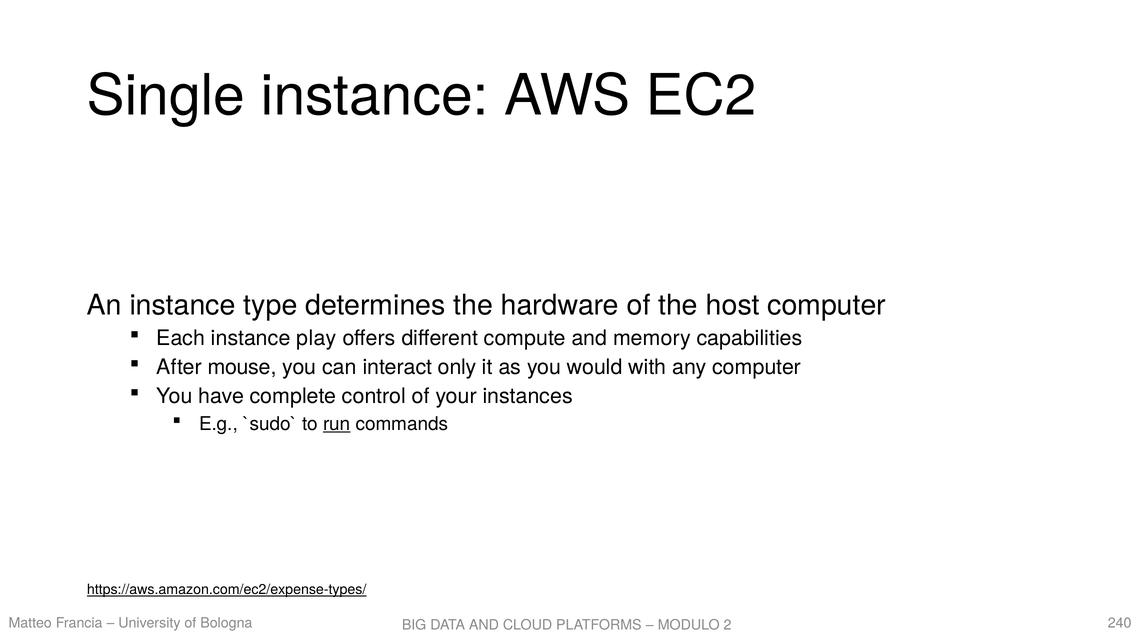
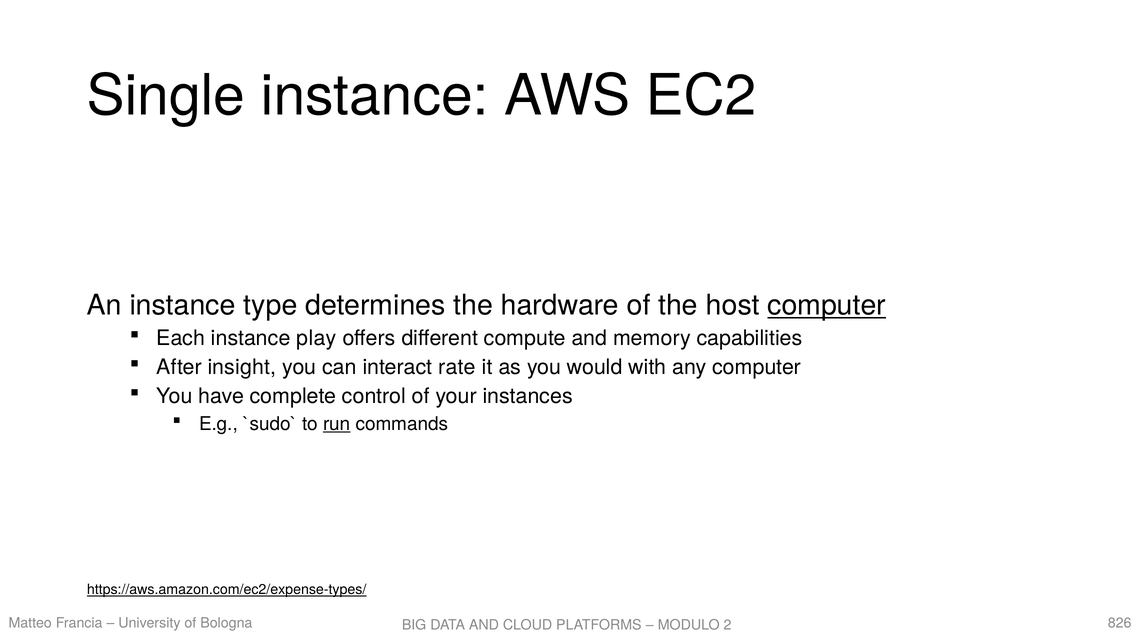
computer underline: none -> present (827, 306)
mouse: mouse -> insight (242, 367)
only: only -> rate (457, 367)
240: 240 -> 826 (1120, 624)
